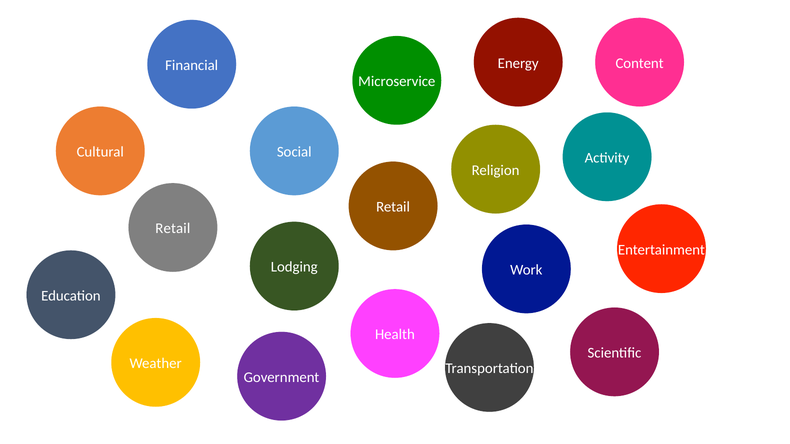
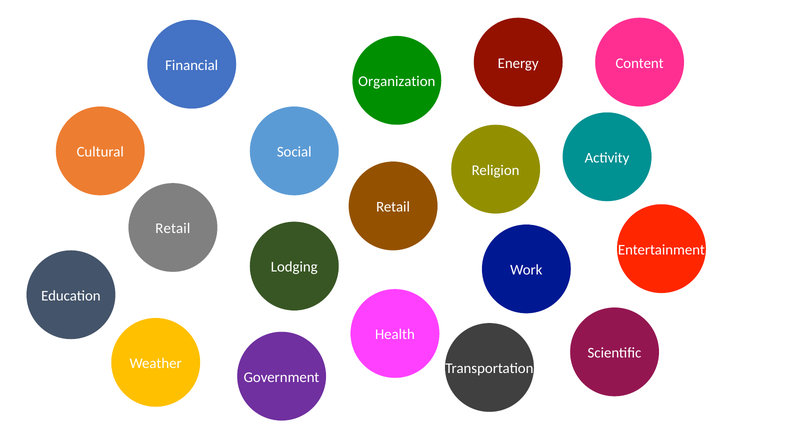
Microservice: Microservice -> Organization (397, 81)
